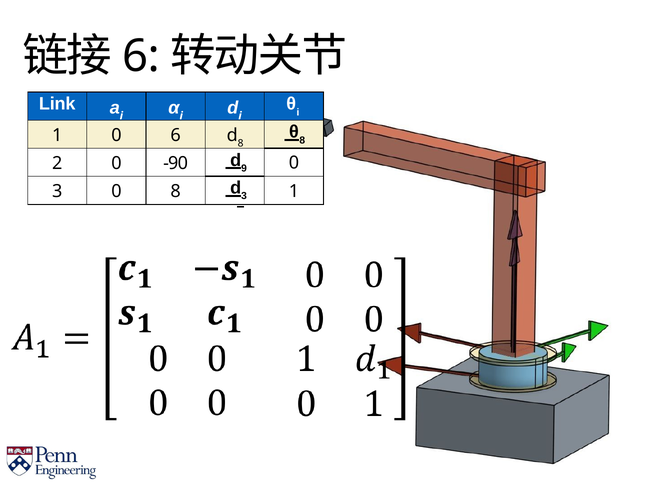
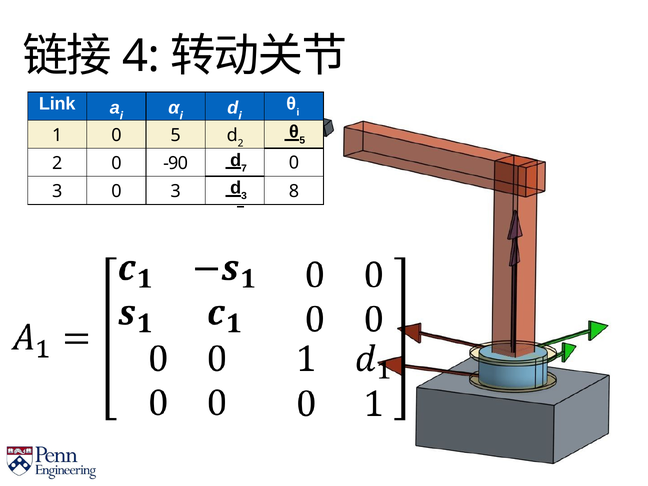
6: 6 -> 4 (141, 56)
8: 8 -> 5 (302, 140)
0 6: 6 -> 5 (176, 135)
8: 8 -> 2 (241, 143)
9: 9 -> 7 (244, 168)
3 0 8: 8 -> 3 (176, 191)
3 1: 1 -> 8 (294, 191)
